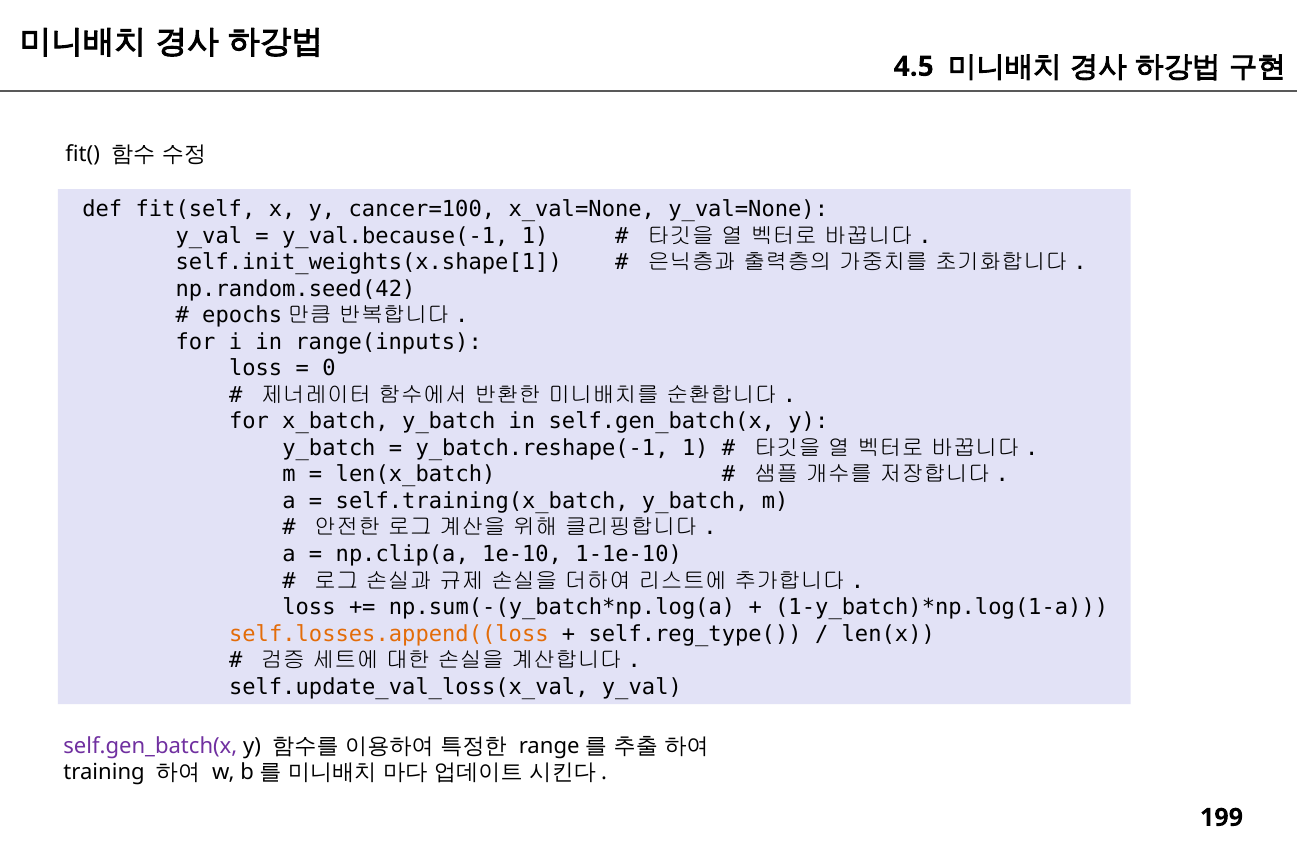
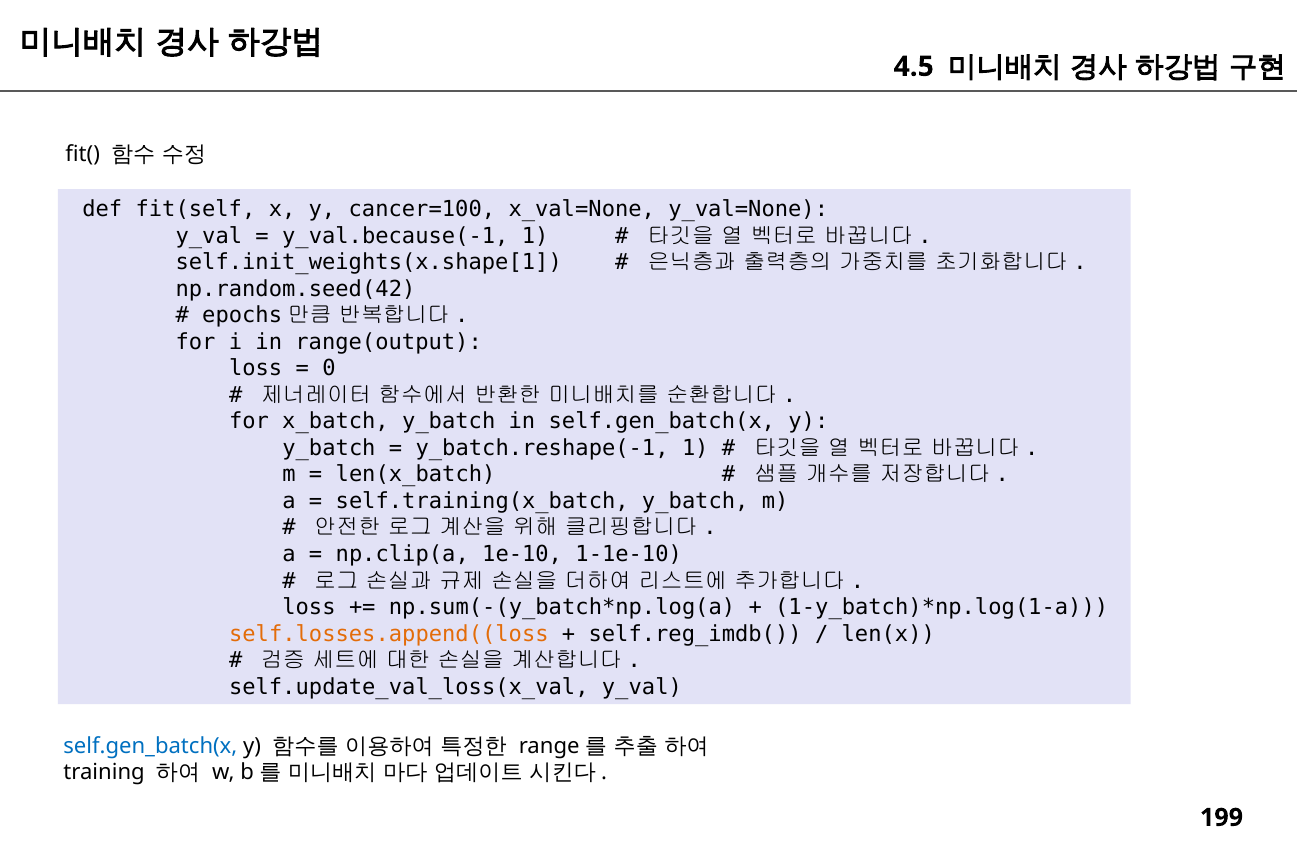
range(inputs: range(inputs -> range(output (389, 342)
self.reg_type(: self.reg_type( -> self.reg_imdb( (695, 634)
self.gen_batch(x colour: purple -> blue (150, 746)
